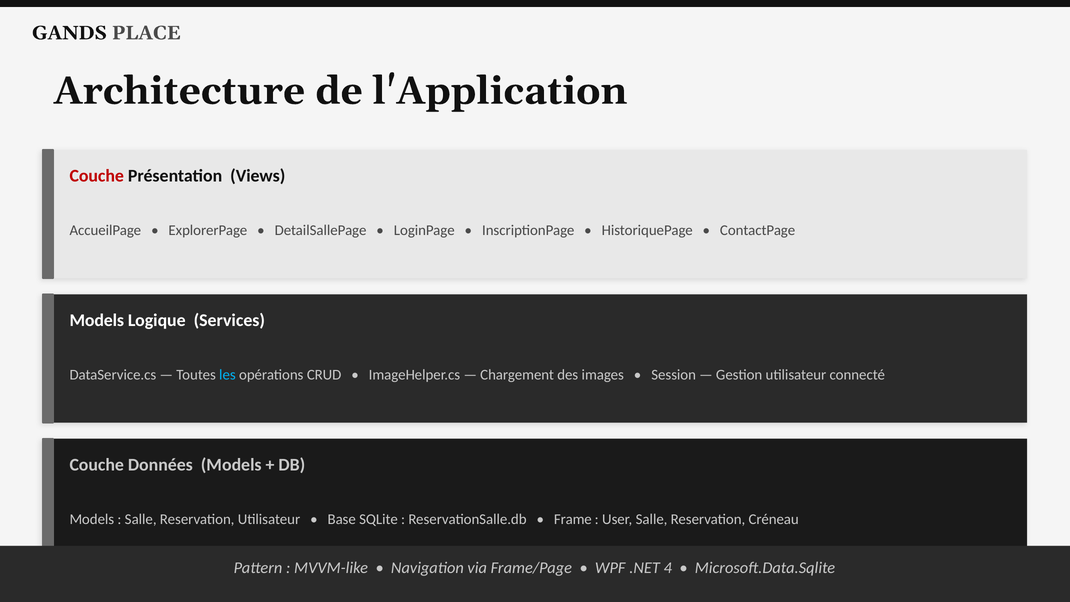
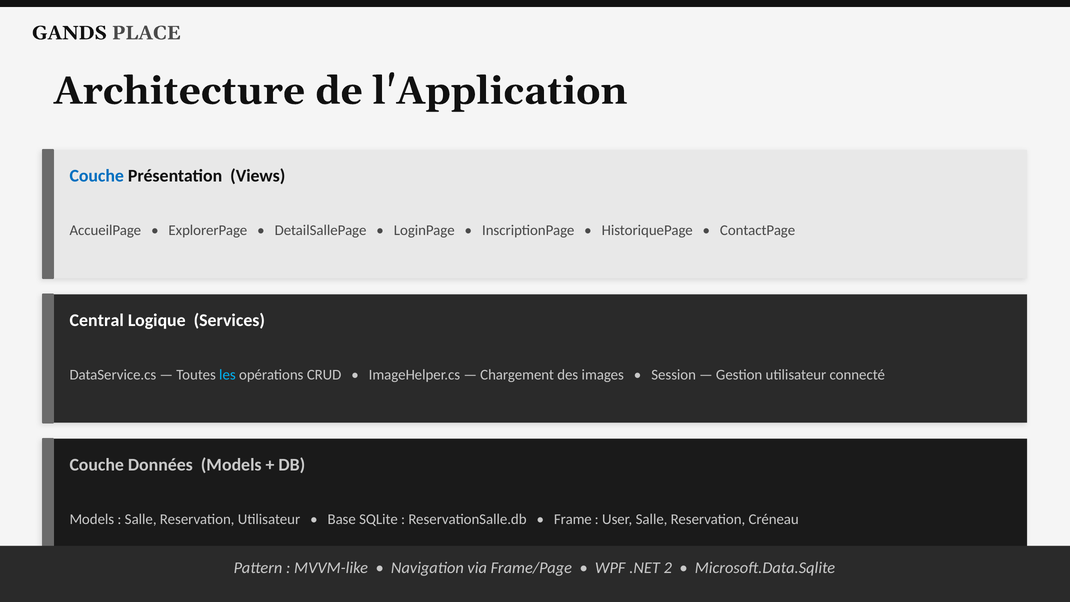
Couche colour: red -> blue (97, 176)
Models: Models -> Central (97, 320)
4: 4 -> 2 (668, 568)
